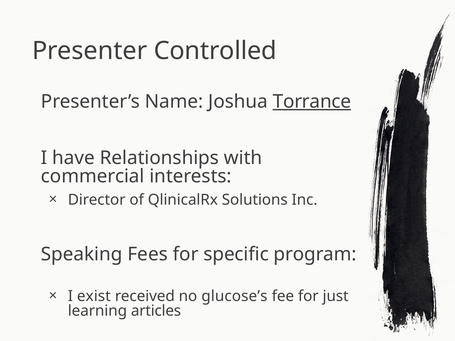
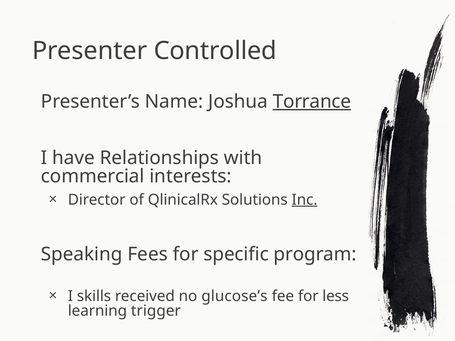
Inc underline: none -> present (305, 200)
exist: exist -> skills (94, 296)
just: just -> less (336, 296)
articles: articles -> trigger (156, 311)
